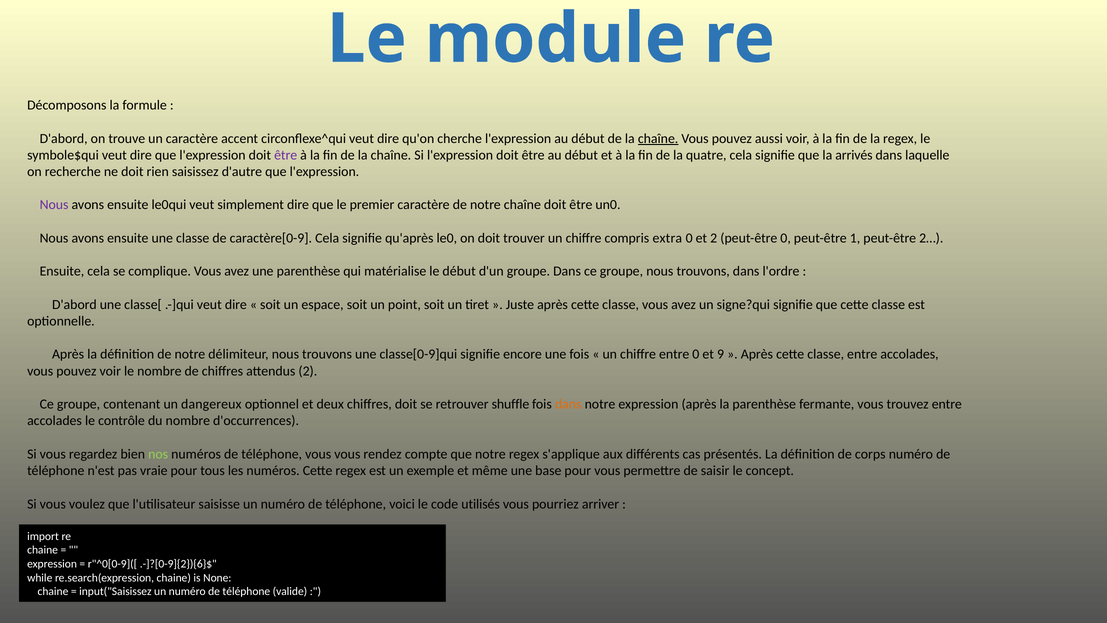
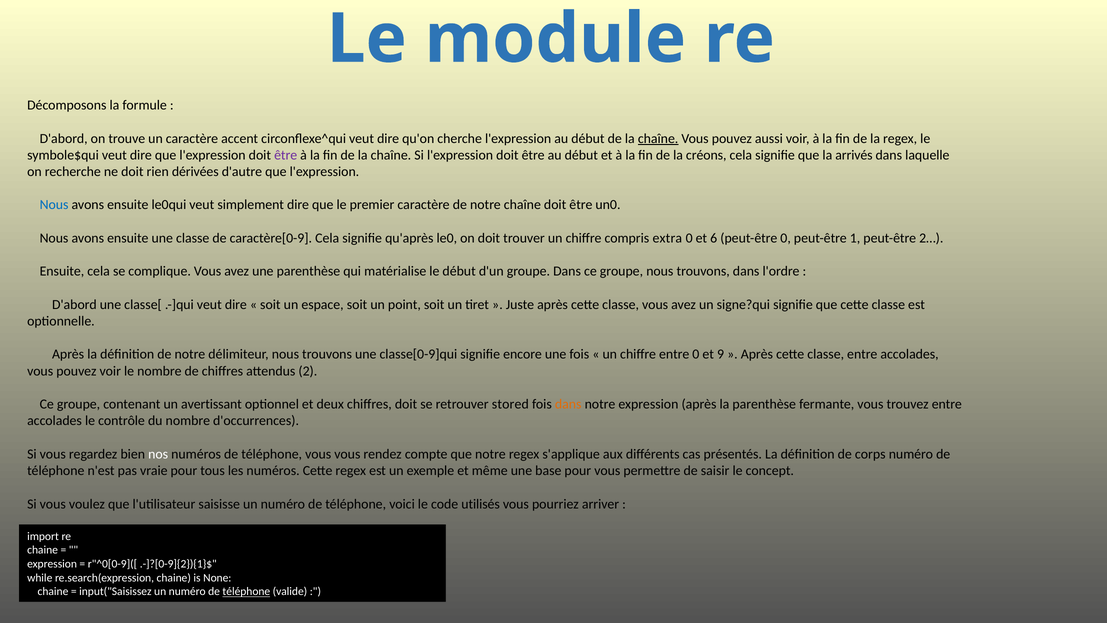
quatre: quatre -> créons (706, 155)
saisissez: saisissez -> dérivées (195, 172)
Nous colour: purple -> blue (54, 205)
et 2: 2 -> 6 (714, 238)
dangereux: dangereux -> avertissant (211, 404)
shuffle: shuffle -> stored (510, 404)
nos colour: light green -> white (158, 454)
.-]?[0-9]{2}){6}$: .-]?[0-9]{2}){6}$ -> .-]?[0-9]{2}){1}$ (178, 564)
téléphone underline: none -> present (246, 591)
